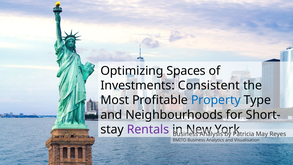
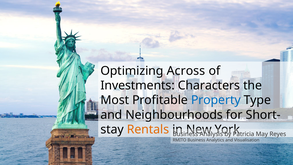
Spaces: Spaces -> Across (186, 71)
Consistent: Consistent -> Characters (209, 85)
Rentals colour: purple -> orange (148, 129)
